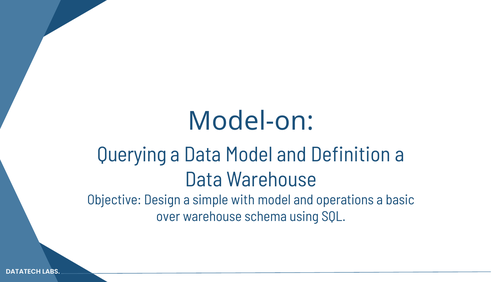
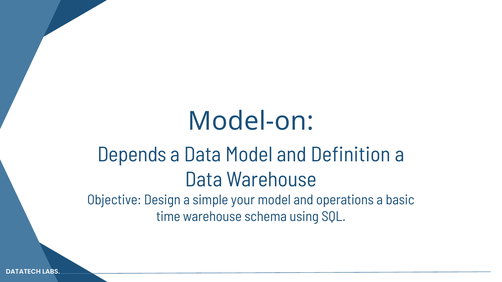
Querying: Querying -> Depends (132, 155)
with: with -> your (243, 200)
over: over -> time (168, 217)
